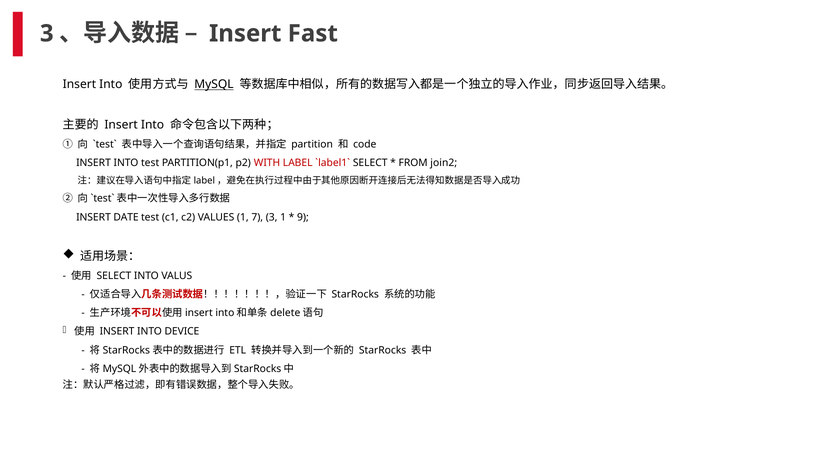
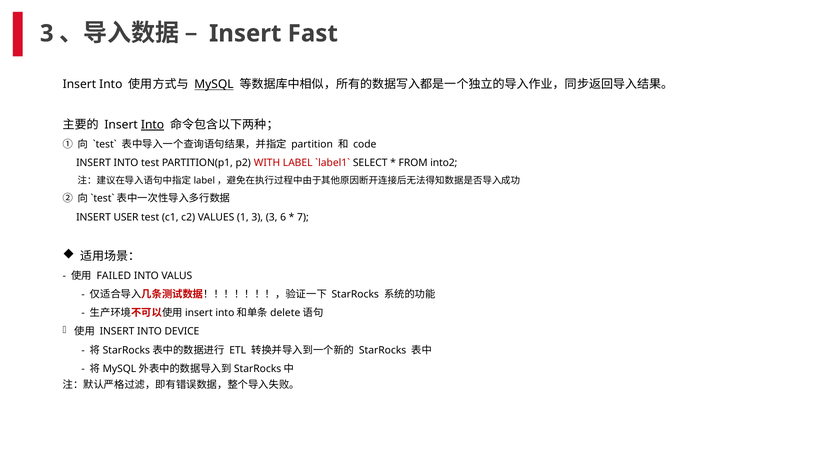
Into underline: none -> present (153, 125)
join2: join2 -> into2 (444, 163)
DATE: DATE -> USER (126, 217)
1 7: 7 -> 3 (257, 217)
3 1: 1 -> 6 (283, 217)
9: 9 -> 7 (303, 217)
SELECT: SELECT -> FAILED (114, 276)
